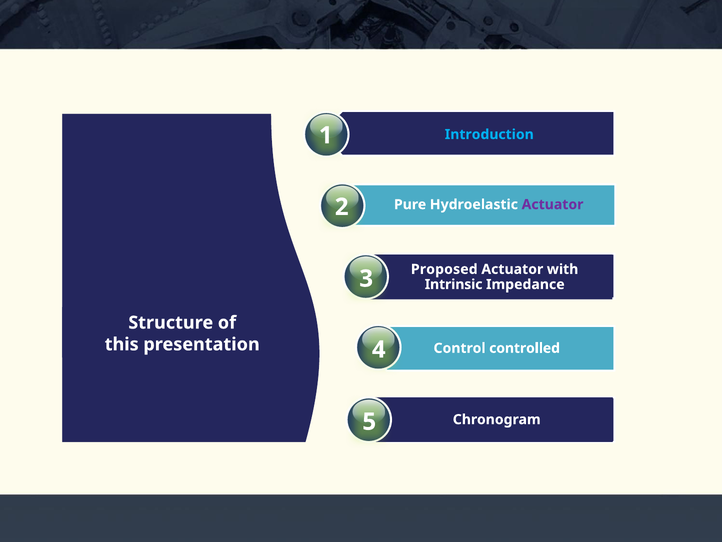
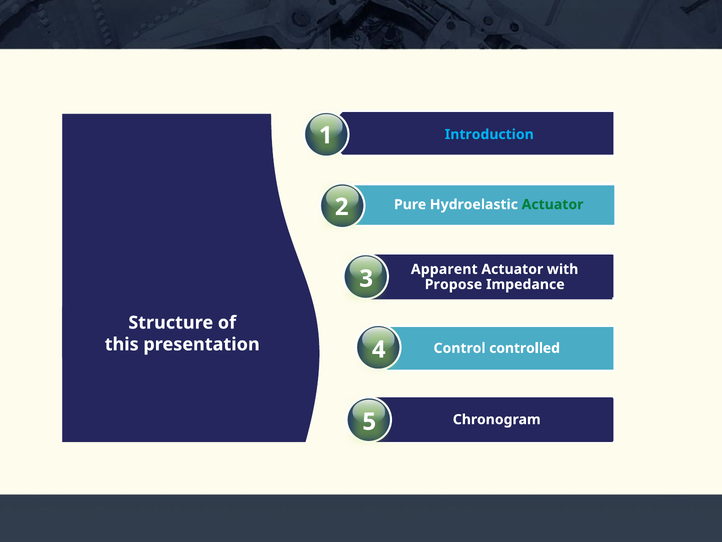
Actuator colour: purple -> green (553, 204)
Proposed: Proposed -> Apparent (444, 269)
Intrinsic: Intrinsic -> Propose (453, 284)
